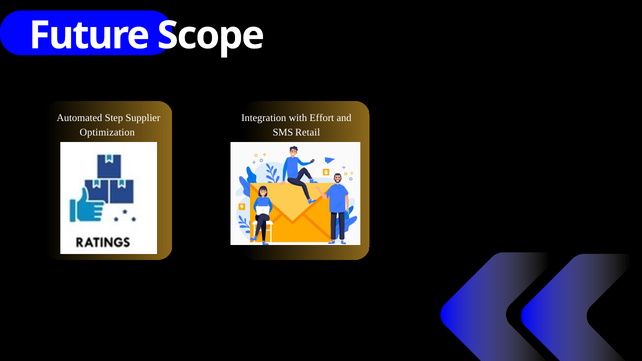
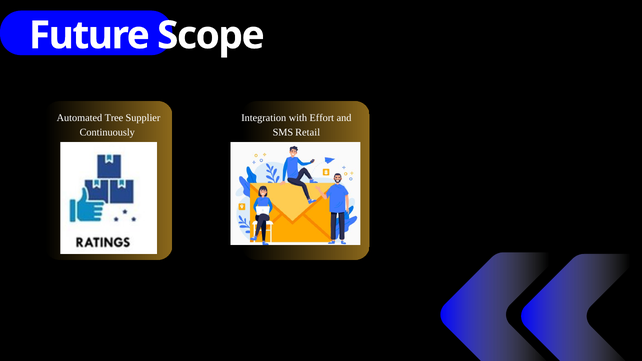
Step: Step -> Tree (114, 118)
Optimization: Optimization -> Continuously (107, 132)
